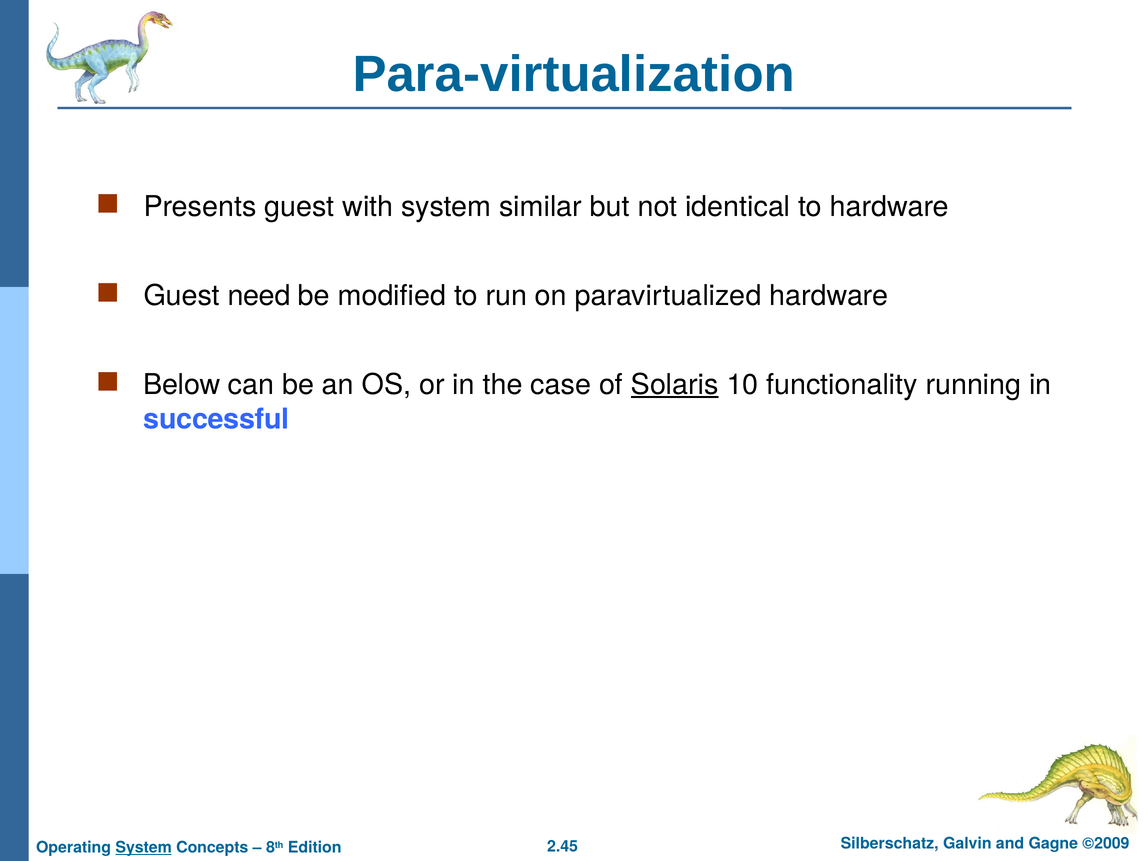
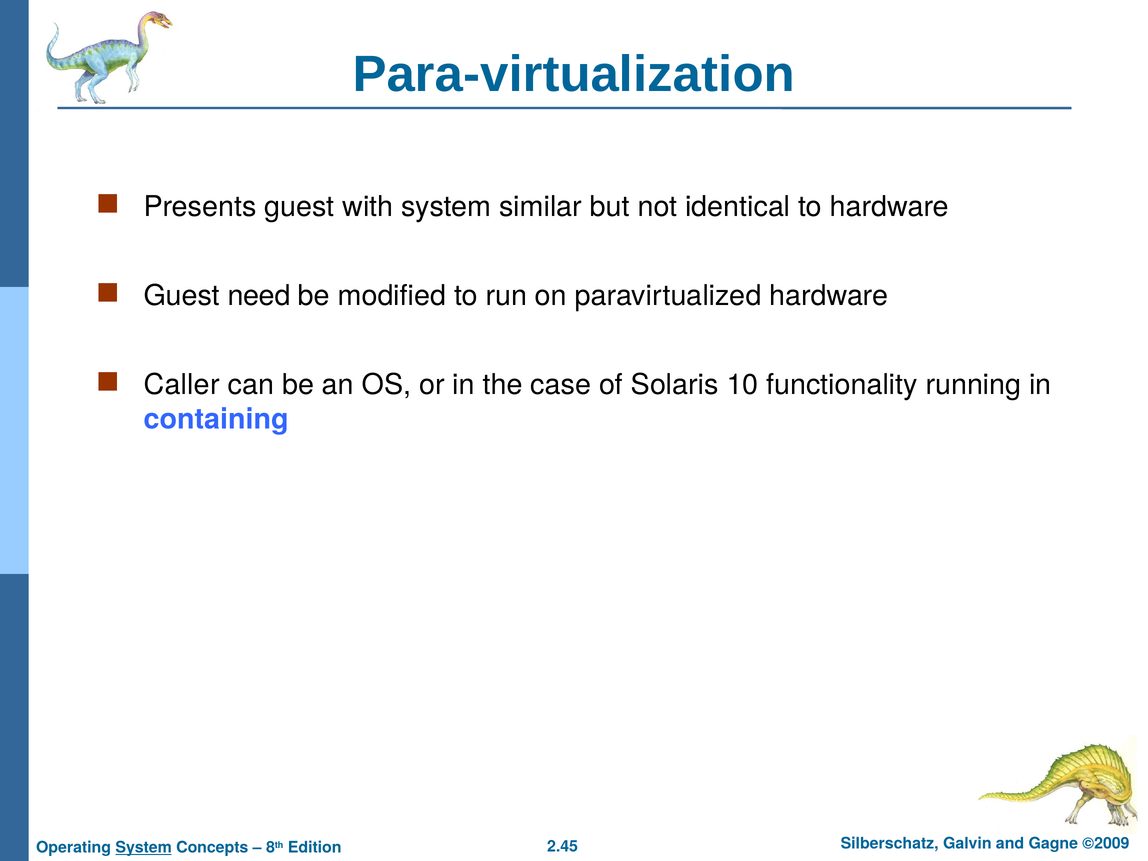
Below: Below -> Caller (182, 385)
Solaris underline: present -> none (675, 385)
successful: successful -> containing (216, 419)
